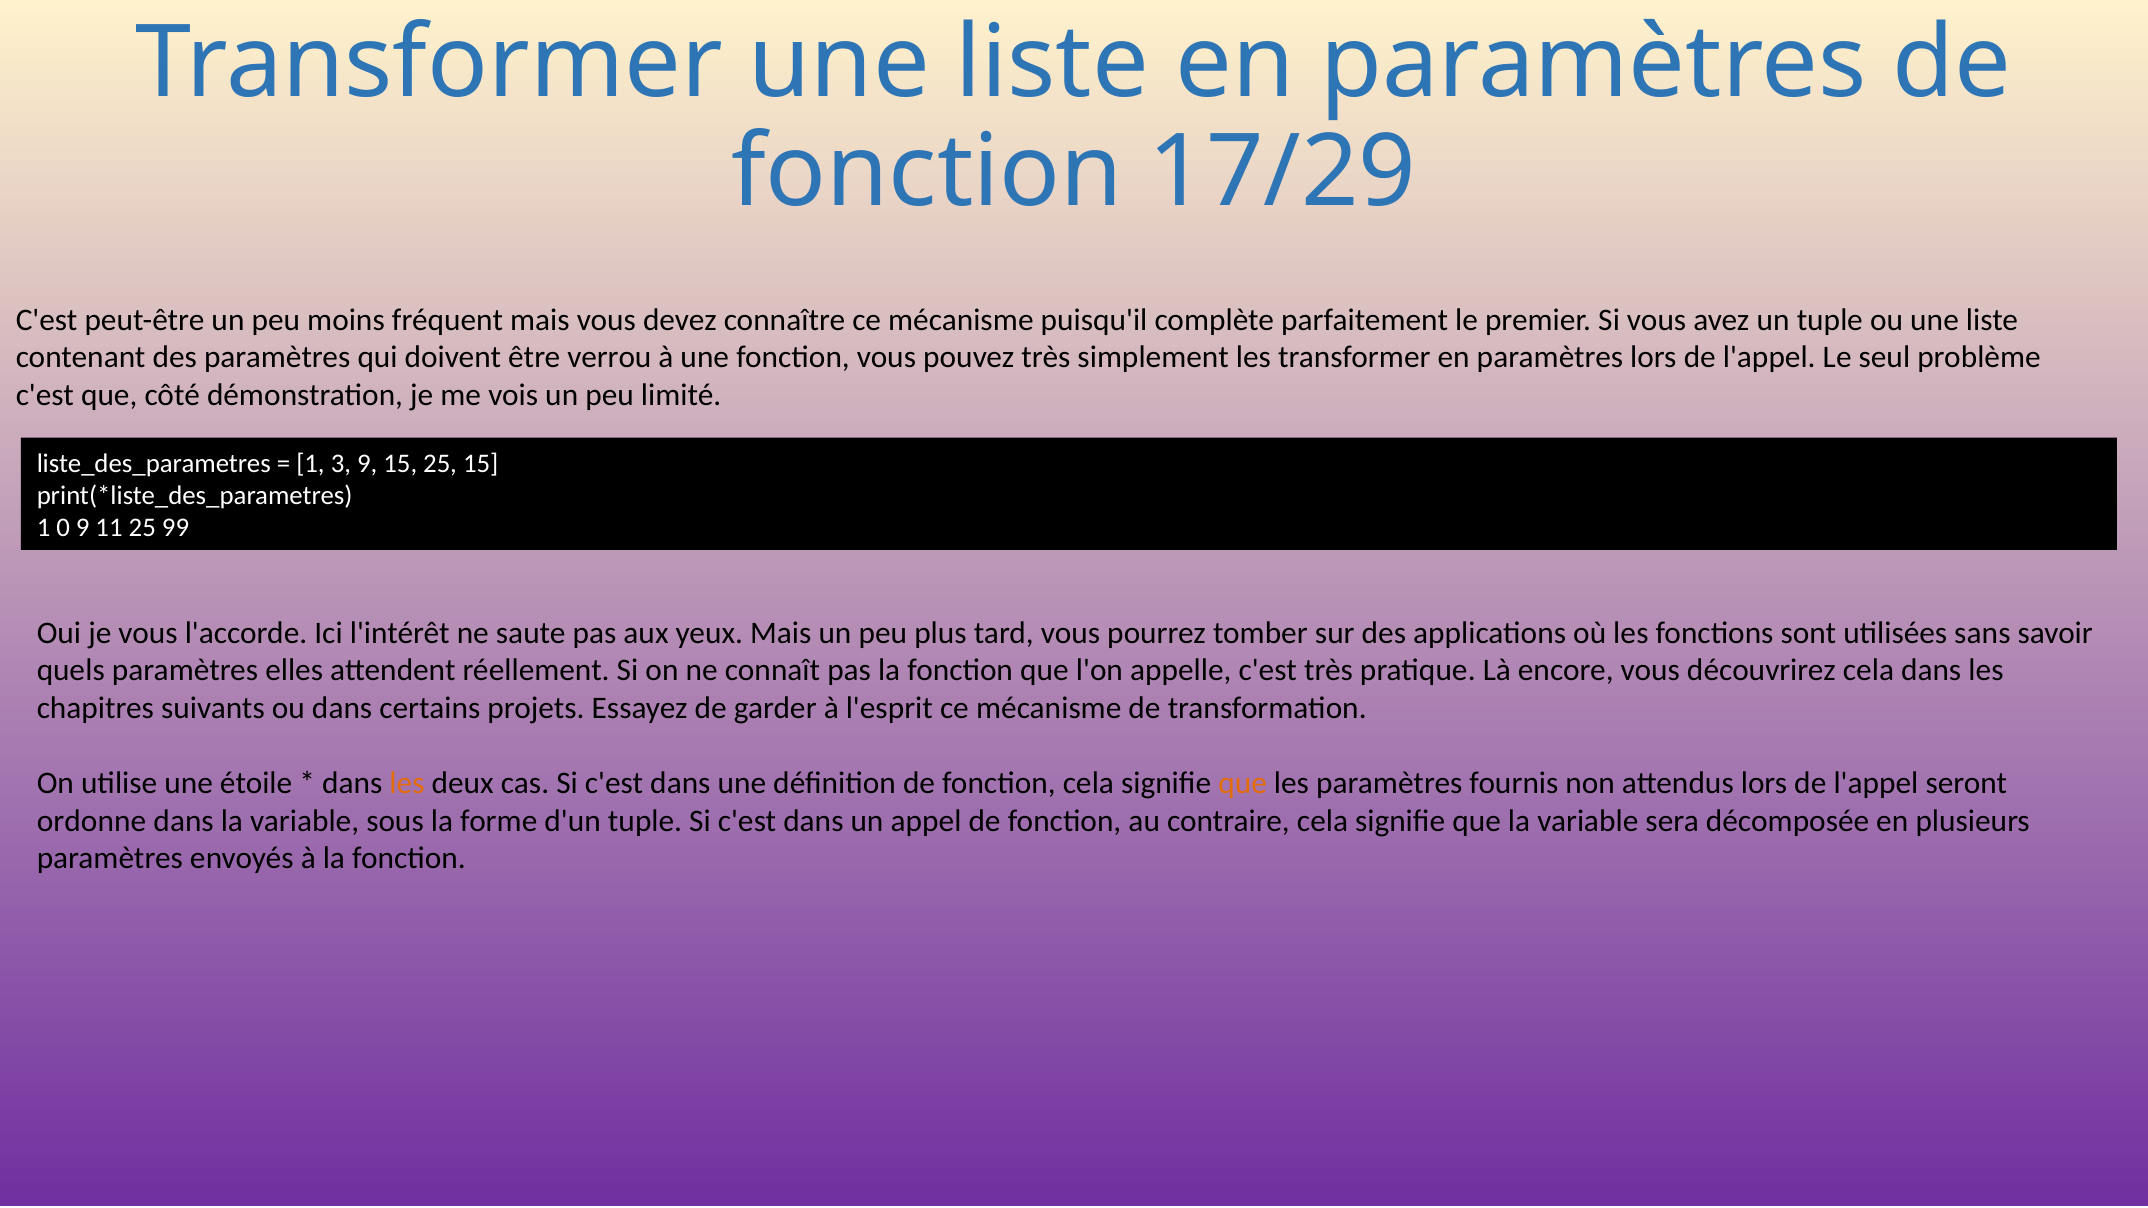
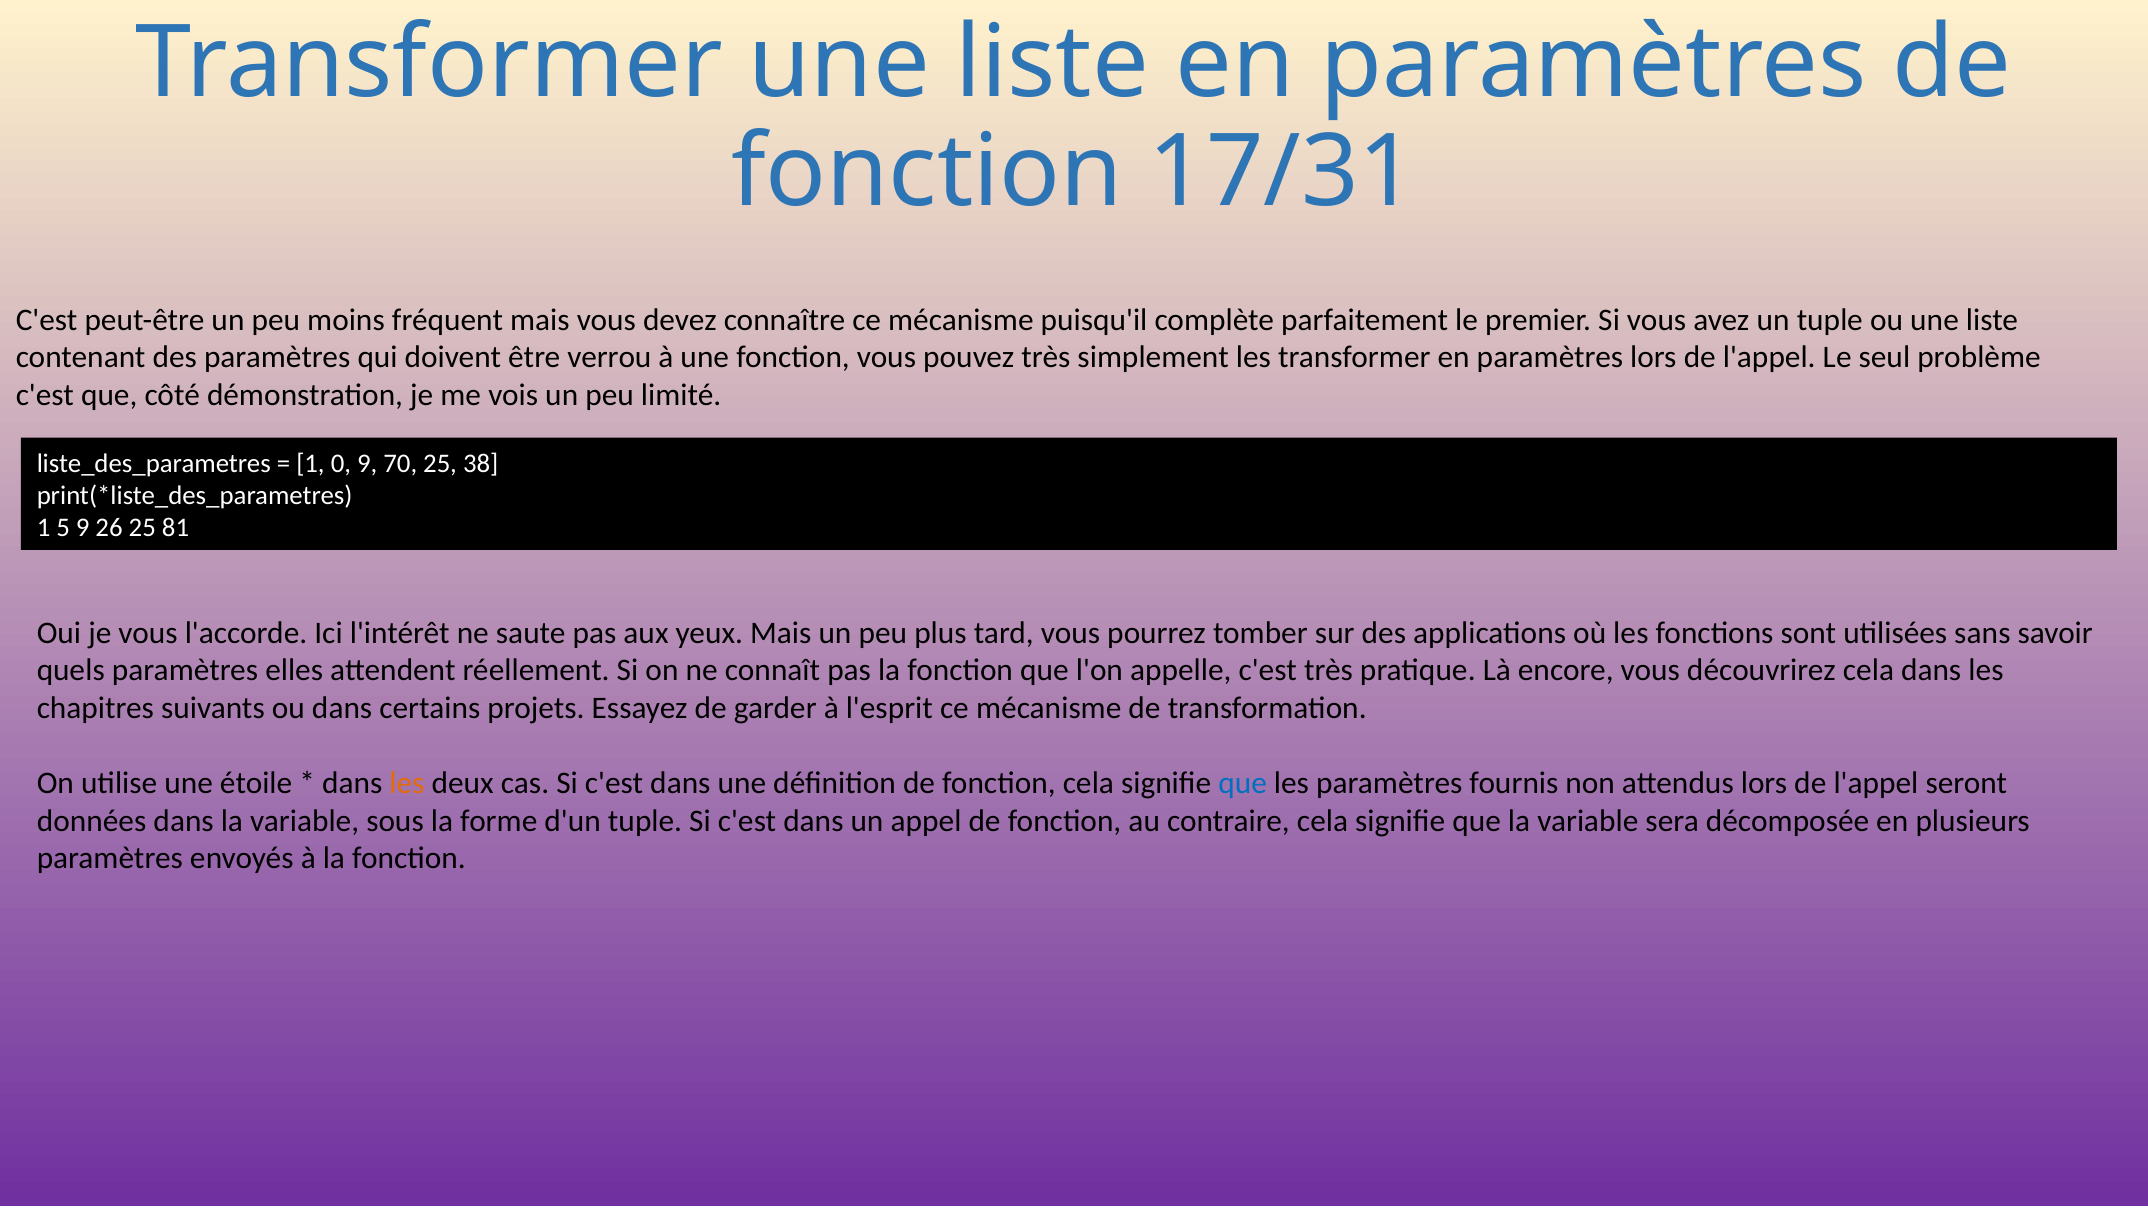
17/29: 17/29 -> 17/31 (1283, 172)
3: 3 -> 0 (341, 464)
9 15: 15 -> 70 (400, 464)
25 15: 15 -> 38 (481, 464)
0: 0 -> 5 (63, 528)
11: 11 -> 26 (109, 528)
99: 99 -> 81 (175, 528)
que colour: orange -> blue (1243, 783)
ordonne: ordonne -> données (92, 821)
